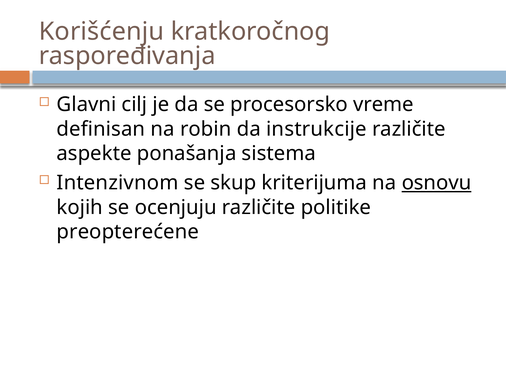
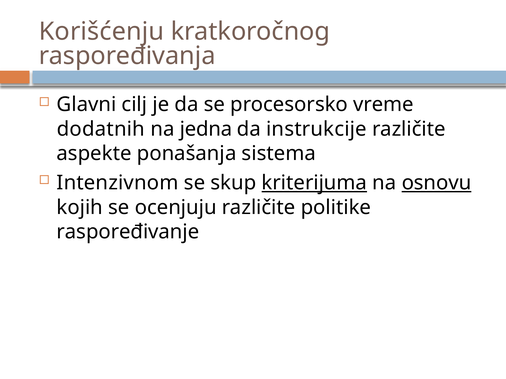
definisan: definisan -> dodatnih (101, 129)
robin: robin -> jedna (206, 129)
kriterijuma underline: none -> present (314, 183)
preopterećene: preopterećene -> raspoređivanje (128, 232)
